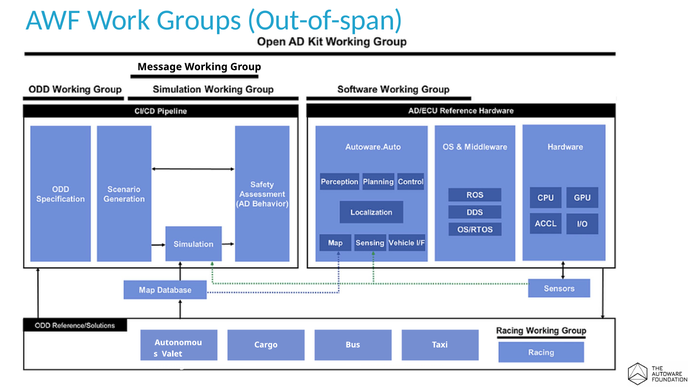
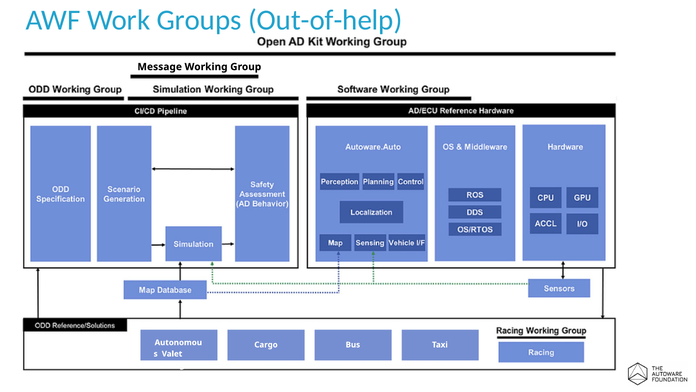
Out-of-span: Out-of-span -> Out-of-help (325, 20)
